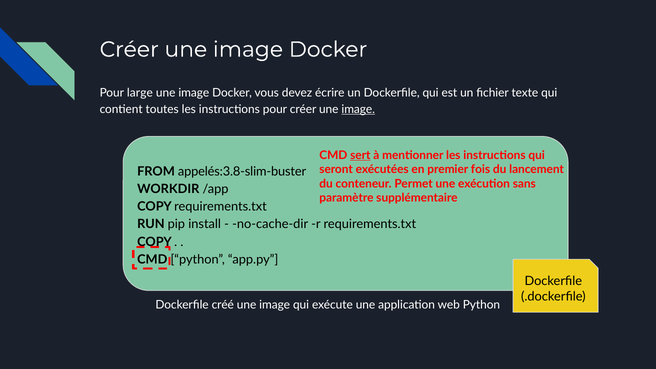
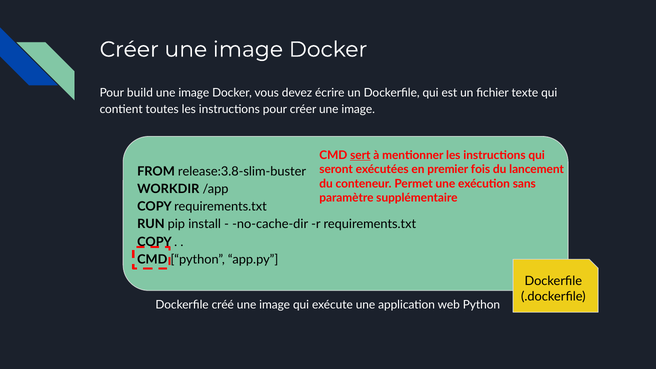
large: large -> build (140, 93)
image underline: present -> none (358, 109)
appelés:3.8-slim-buster: appelés:3.8-slim-buster -> release:3.8-slim-buster (242, 171)
